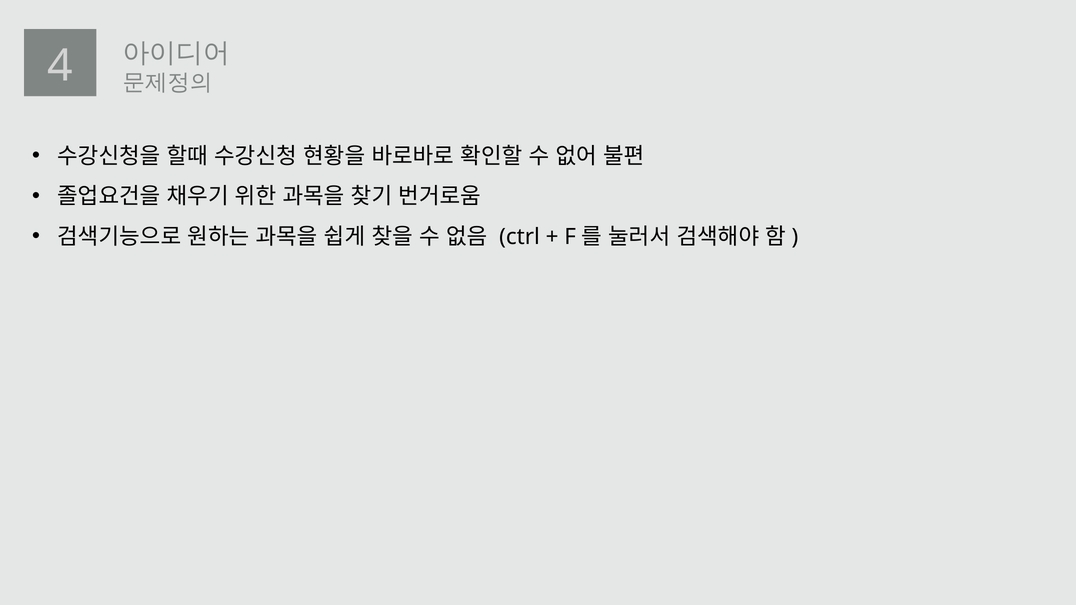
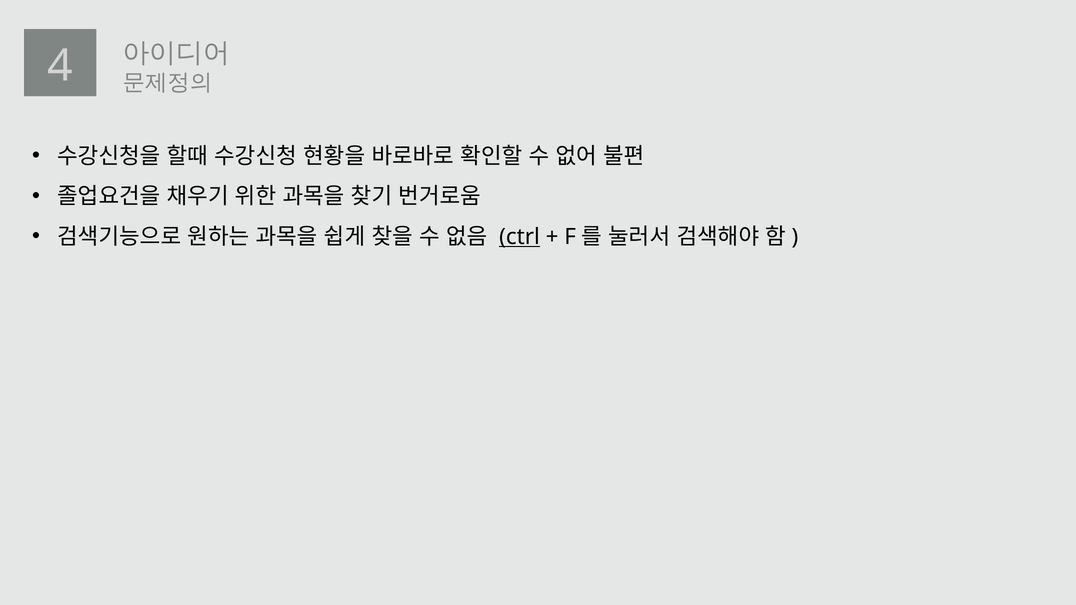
ctrl underline: none -> present (519, 237)
